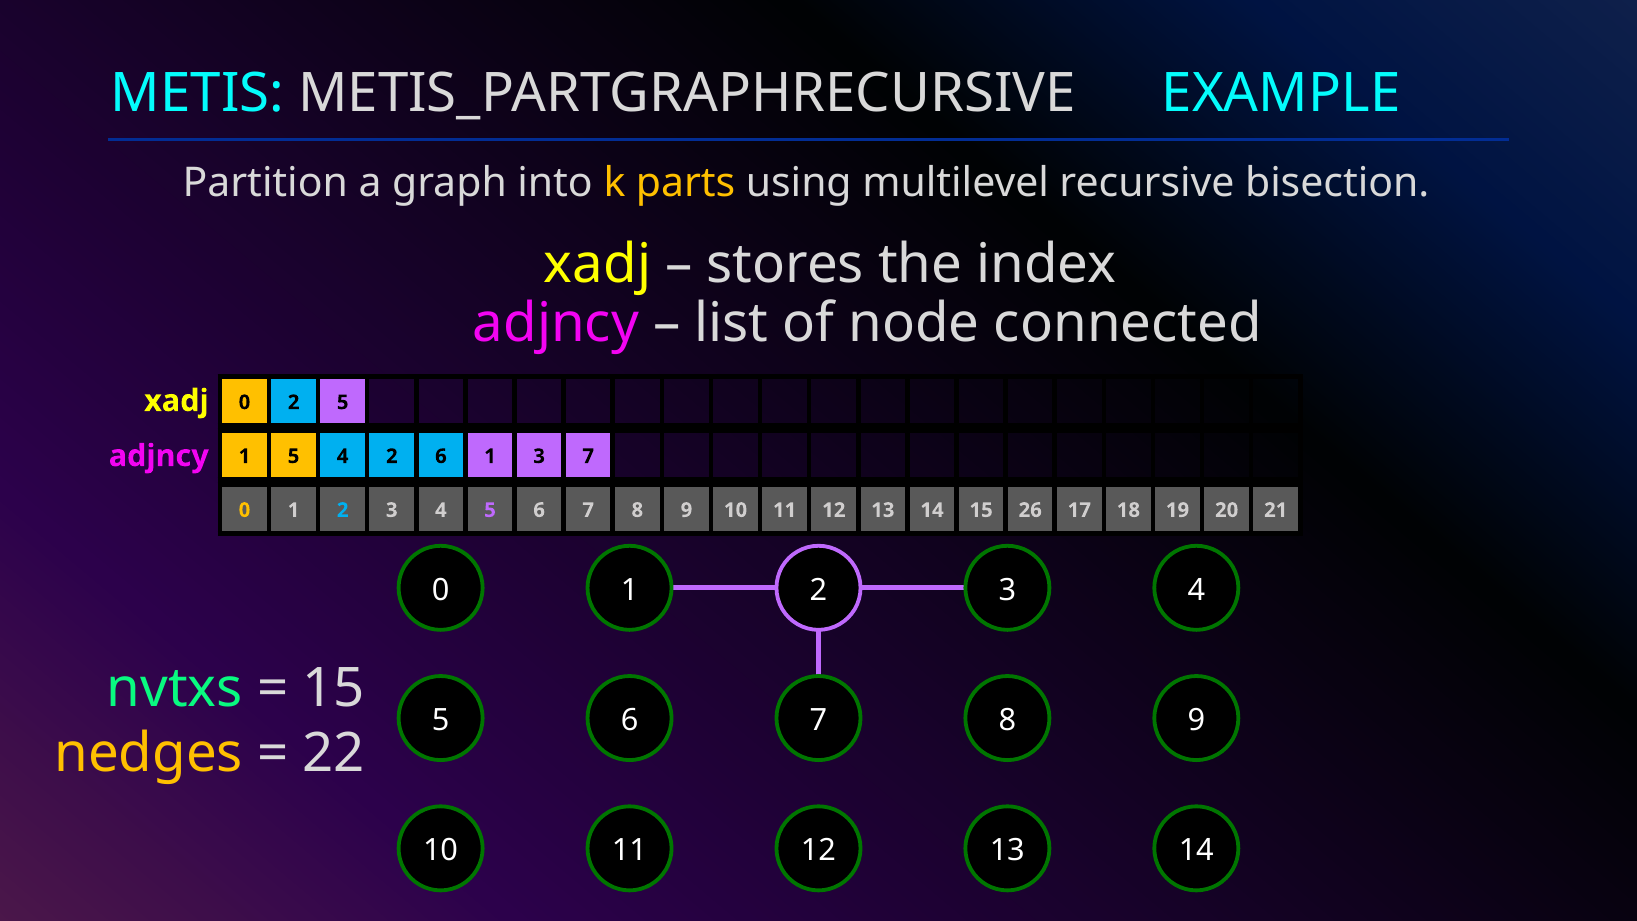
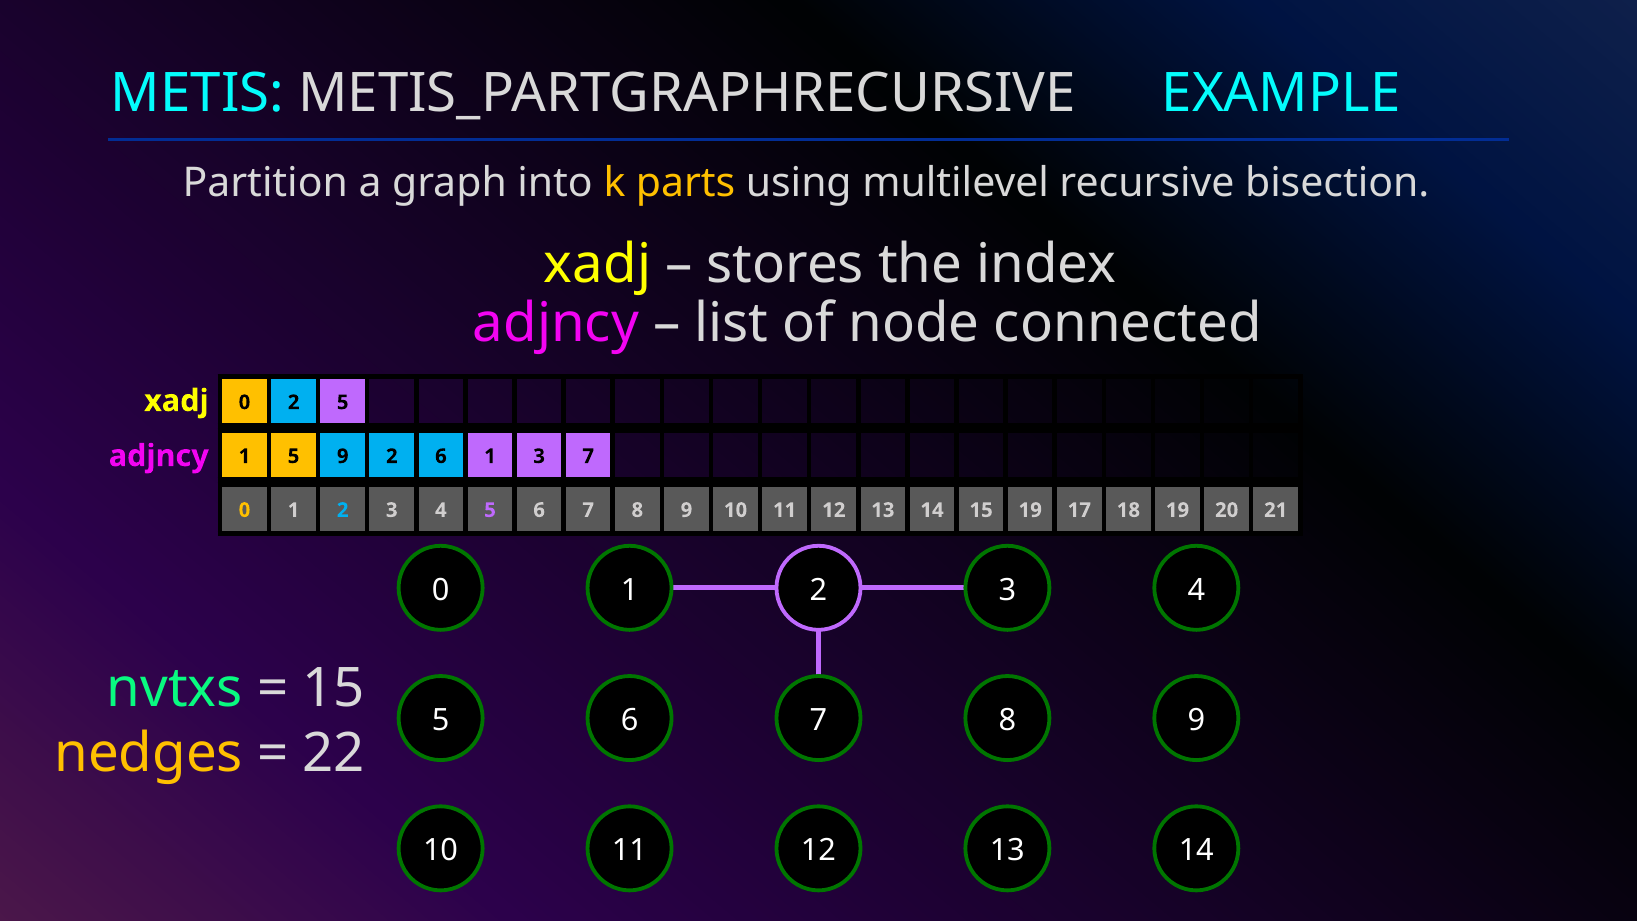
5 4: 4 -> 9 (343, 456)
15 26: 26 -> 19 (1030, 510)
